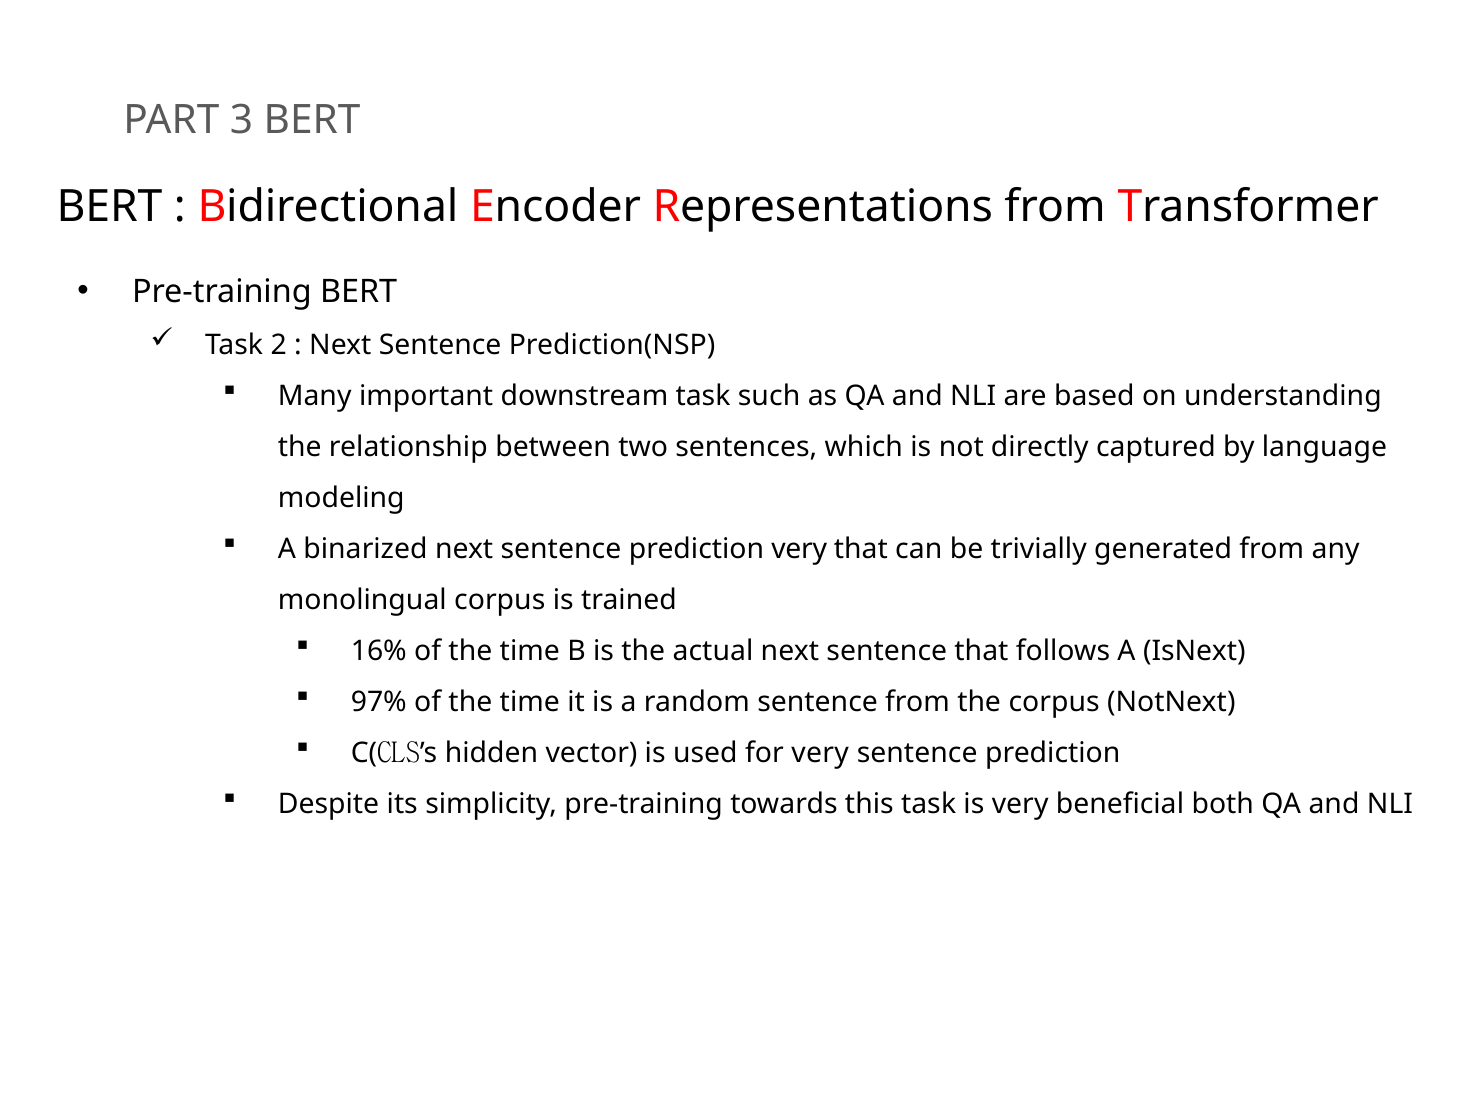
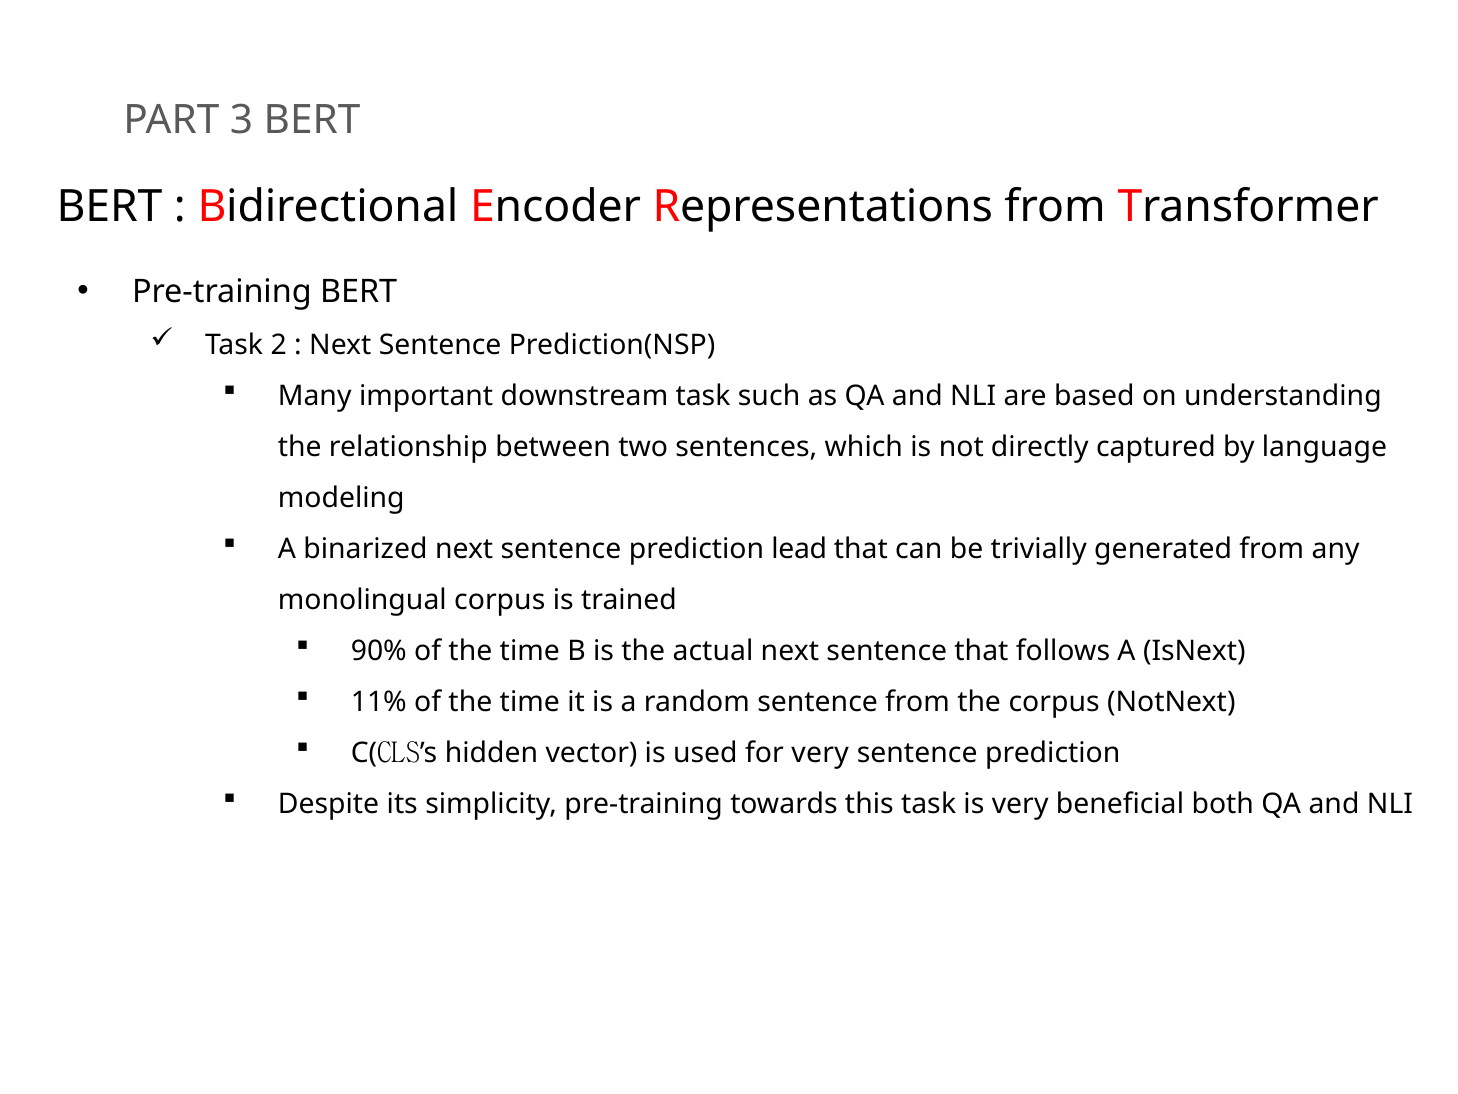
prediction very: very -> lead (799, 549)
16%: 16% -> 90% (379, 651)
97%: 97% -> 11% (379, 702)
